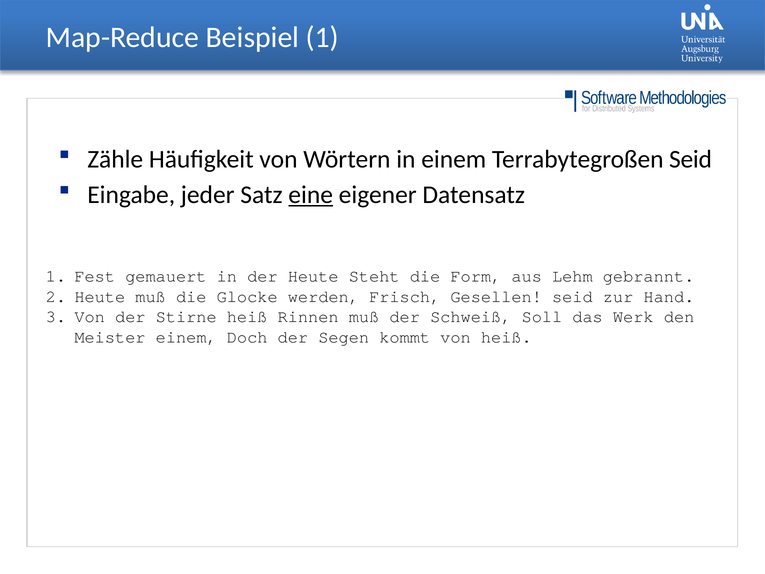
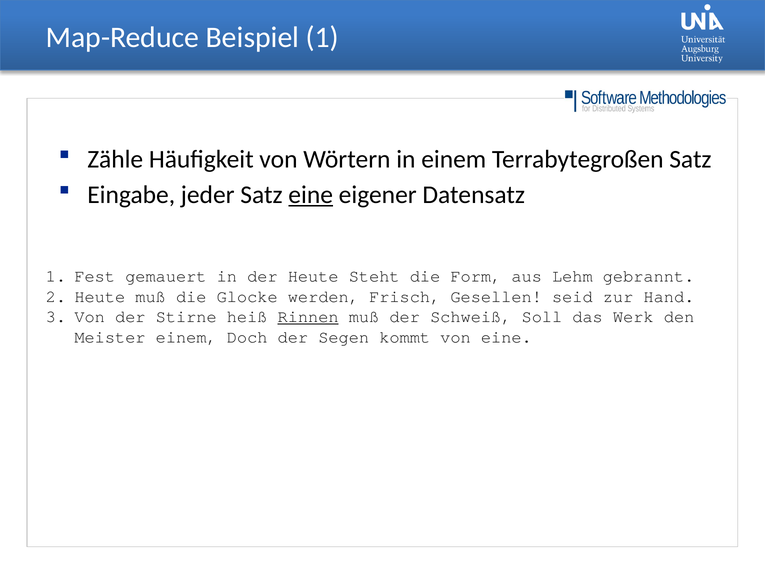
Terrabytegroßen Seid: Seid -> Satz (690, 159)
Rinnen underline: none -> present (308, 317)
von heiß: heiß -> eine (506, 337)
